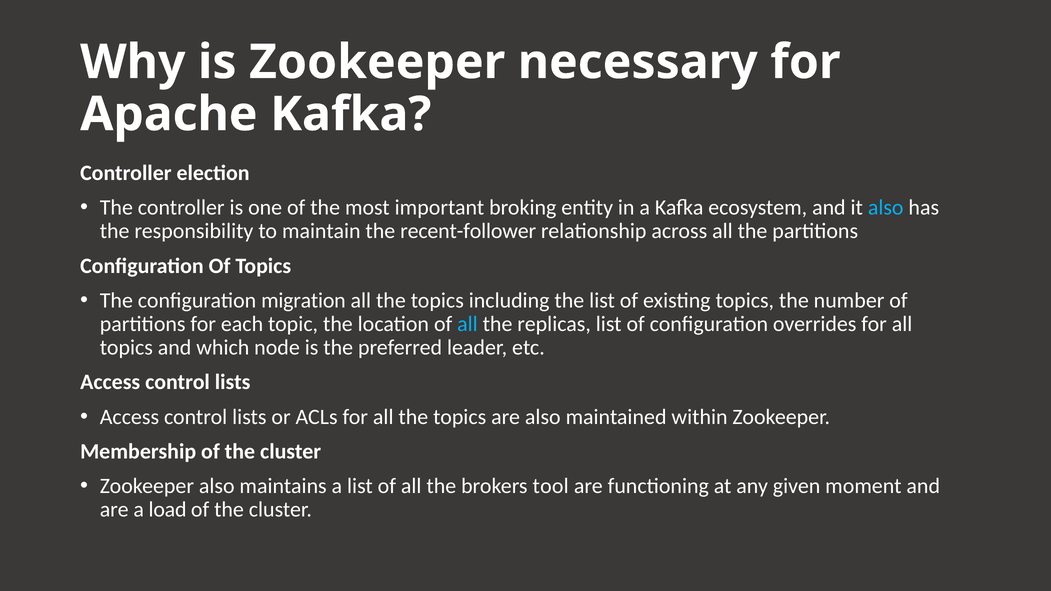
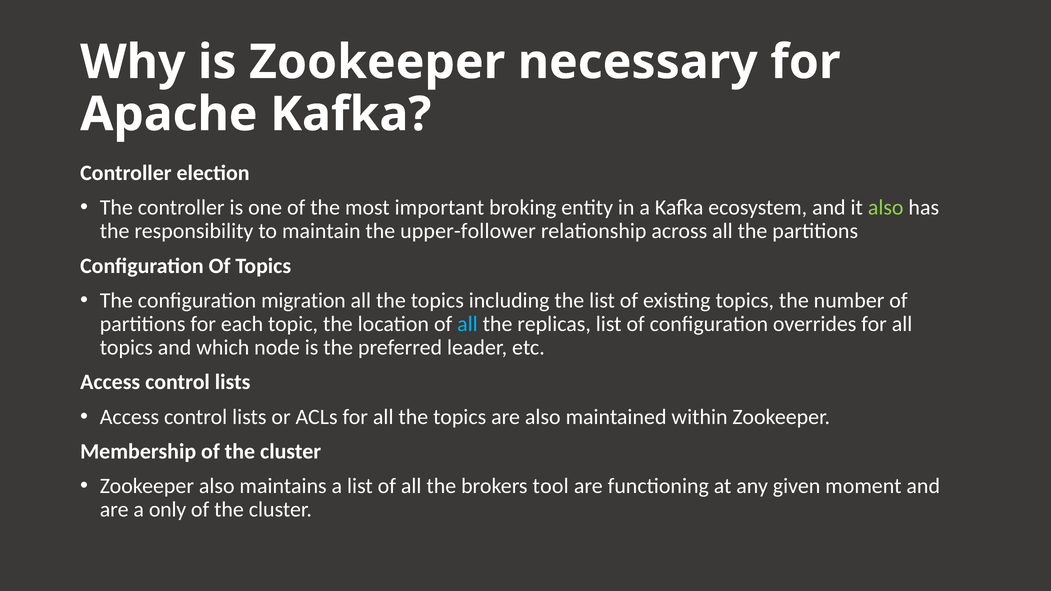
also colour: light blue -> light green (886, 208)
recent-follower: recent-follower -> upper-follower (468, 231)
load: load -> only (168, 510)
